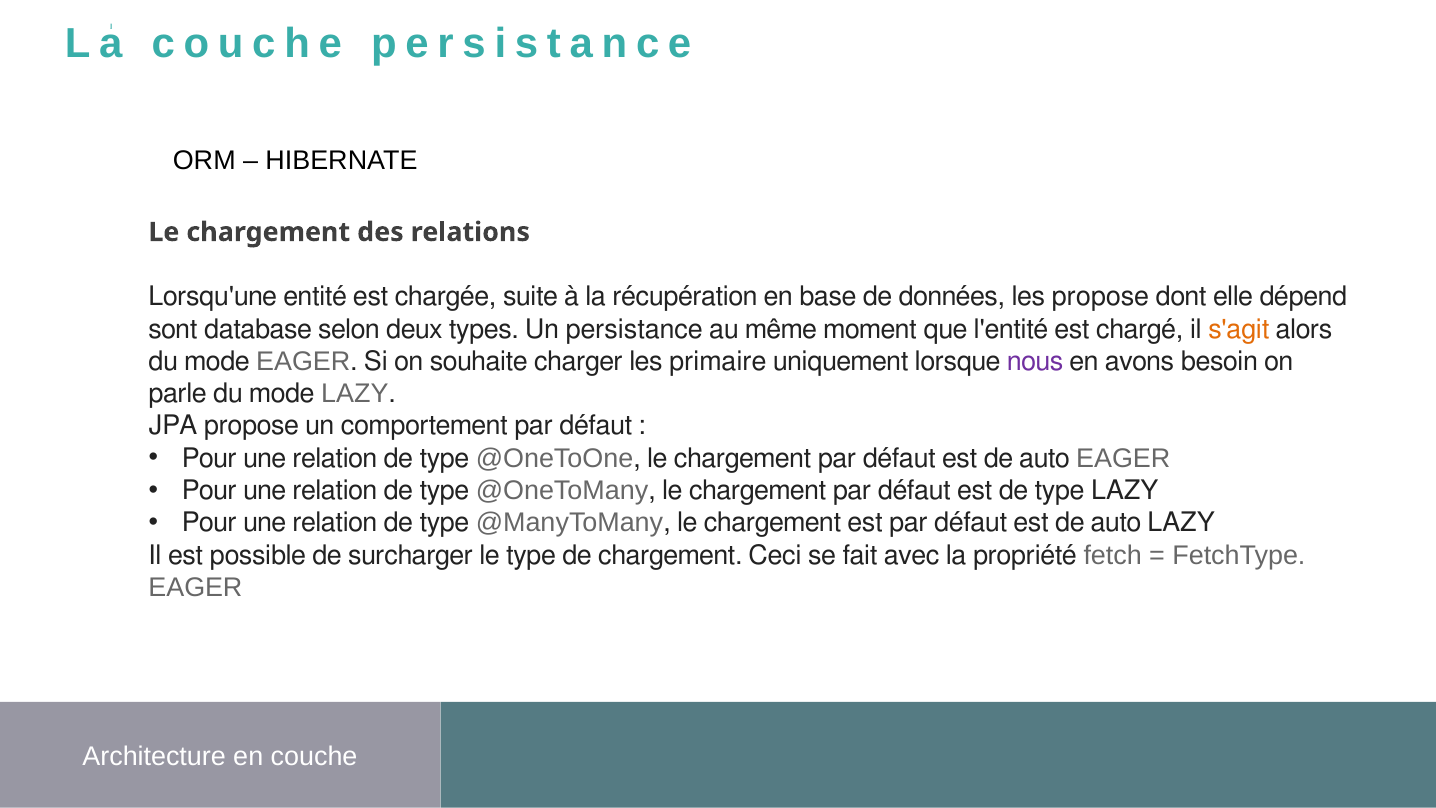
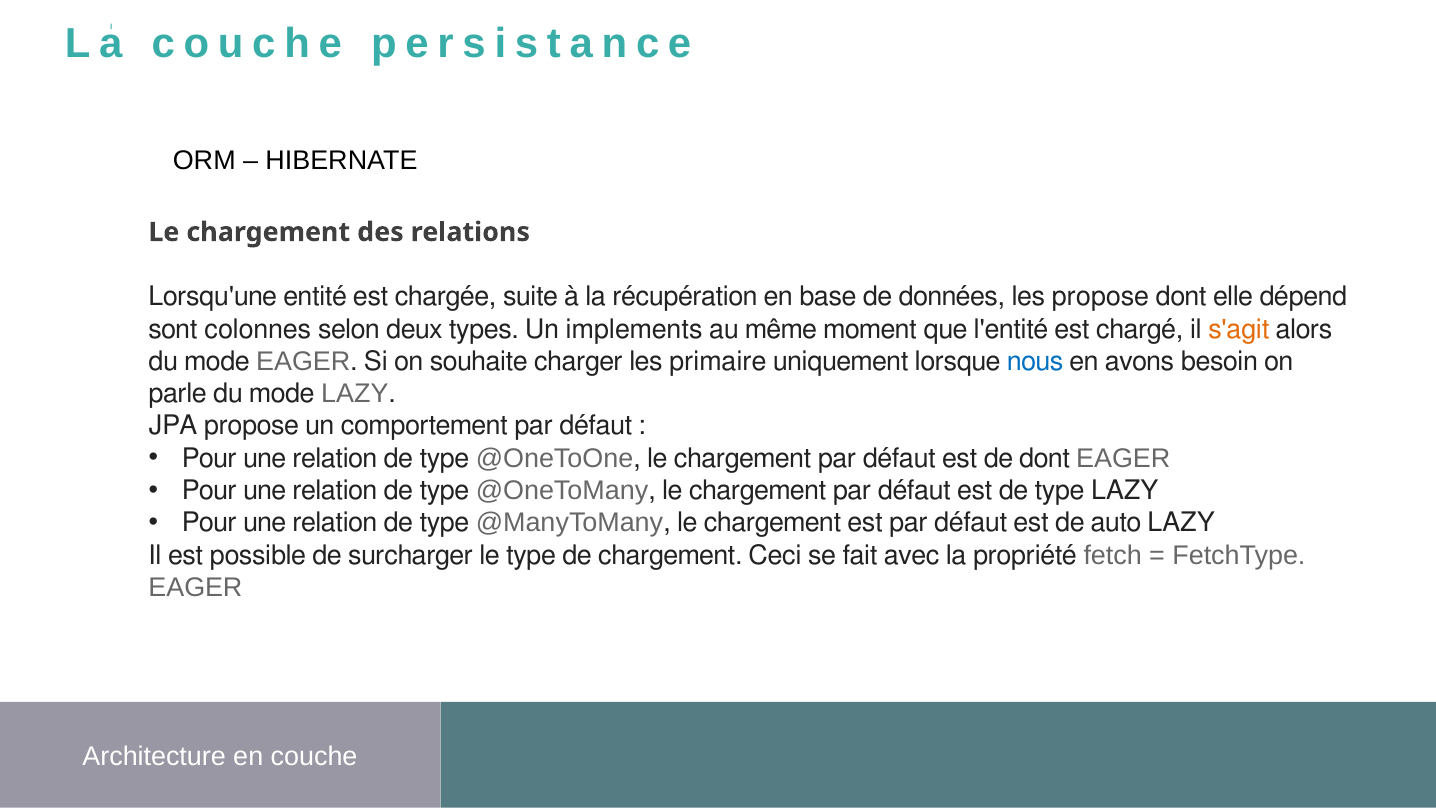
database: database -> colonnes (258, 329)
Un persistance: persistance -> implements (634, 329)
nous colour: purple -> blue (1035, 361)
auto: auto -> dont (1045, 458)
